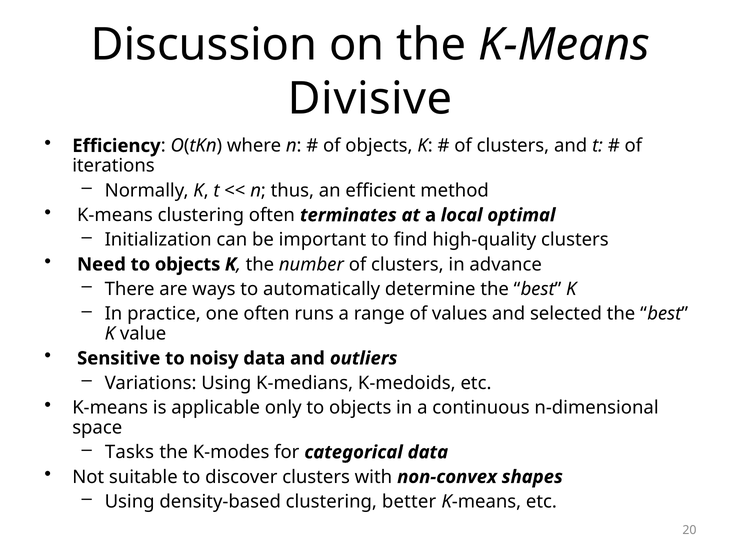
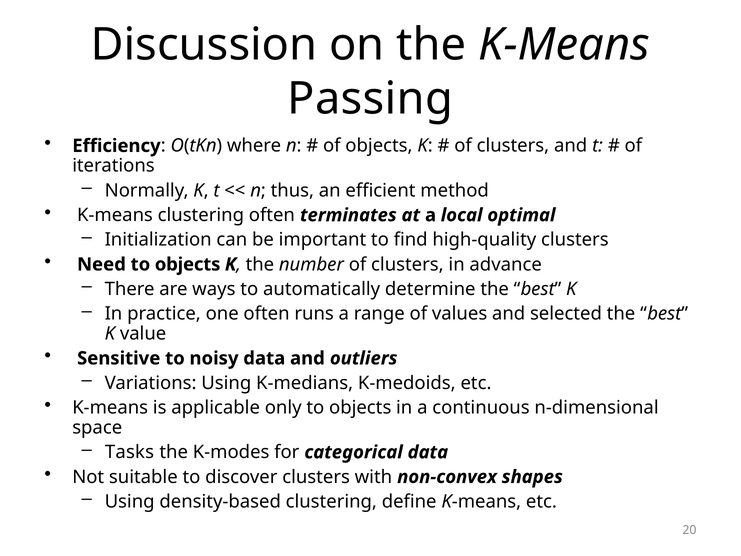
Divisive: Divisive -> Passing (370, 99)
better: better -> define (409, 501)
